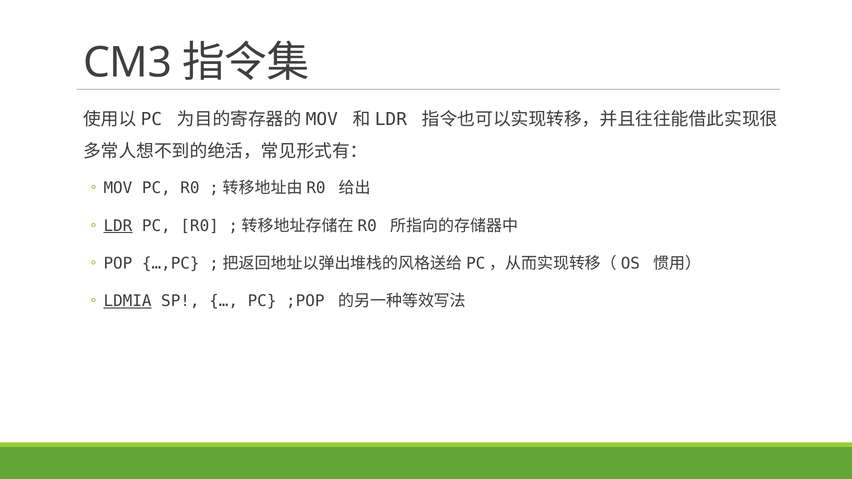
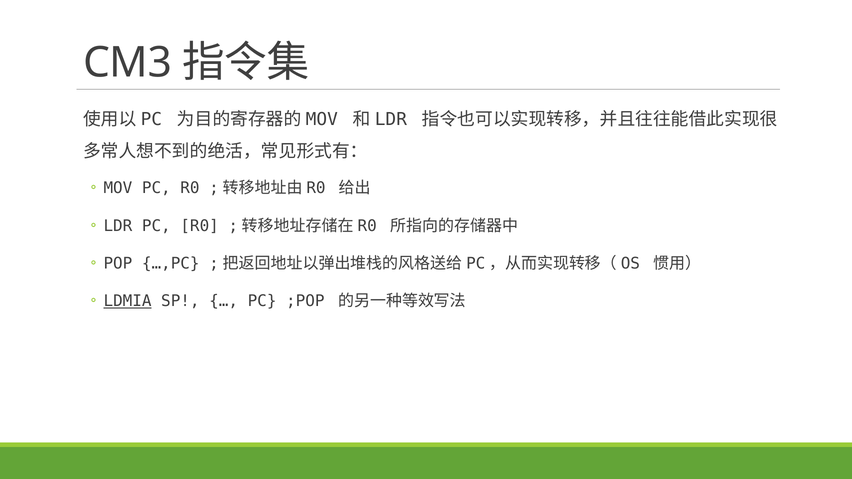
LDR underline: present -> none (118, 226)
